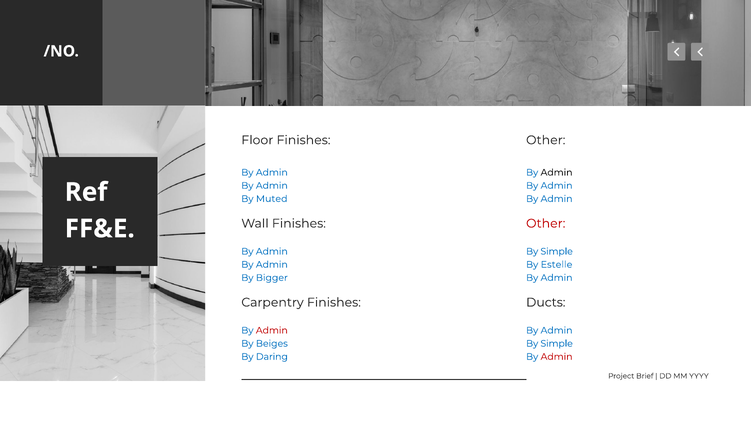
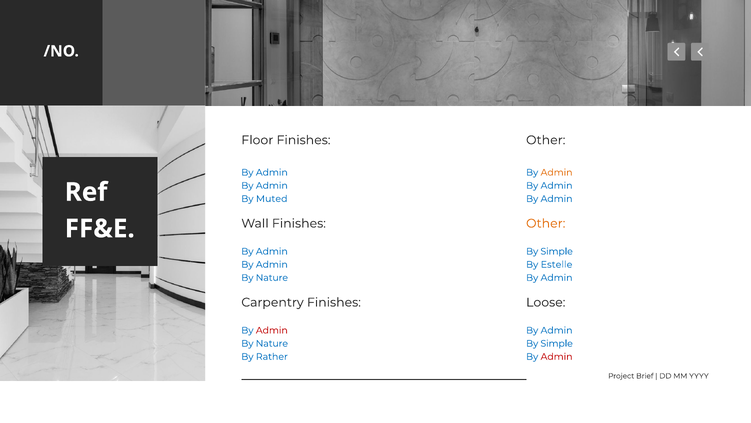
Admin colour: black -> orange (557, 172)
Other colour: red -> orange (546, 223)
Bigger: Bigger -> Nature (272, 277)
Ducts: Ducts -> Loose (546, 302)
Beiges: Beiges -> Nature (272, 343)
Daring: Daring -> Rather (272, 356)
